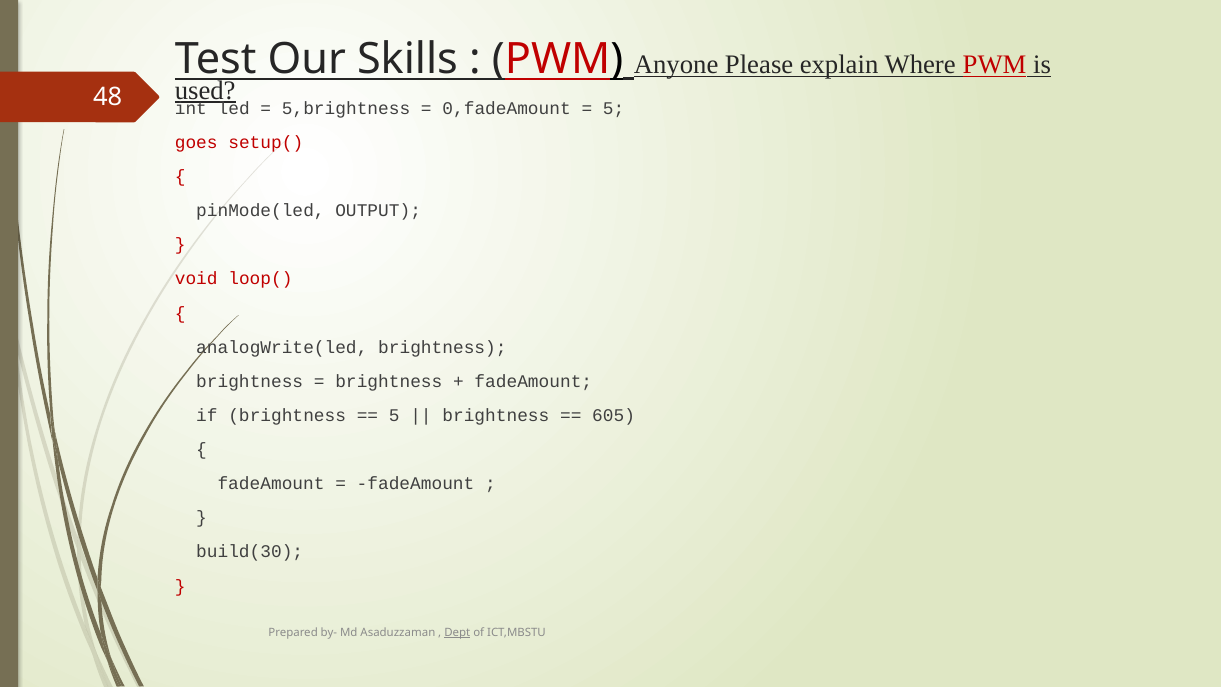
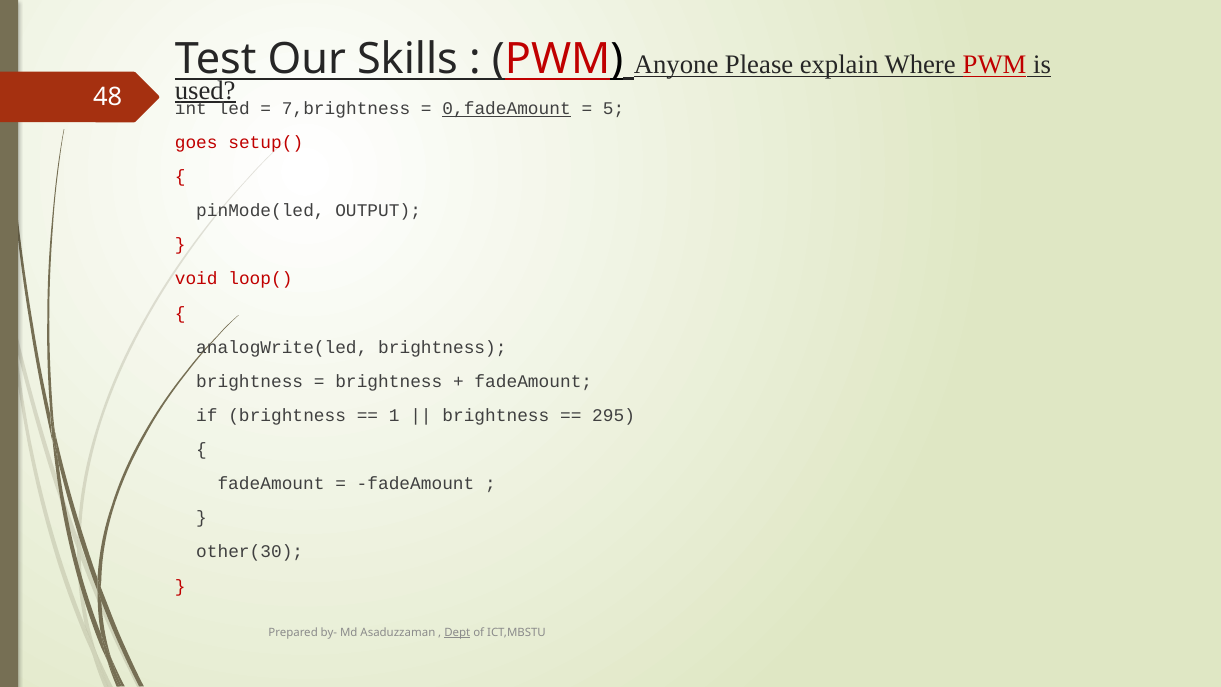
5,brightness: 5,brightness -> 7,brightness (346, 108)
0,fadeAmount underline: none -> present (507, 108)
5: 5 -> 1 (394, 415)
605: 605 -> 295 (614, 415)
build(30: build(30 -> other(30 (250, 552)
